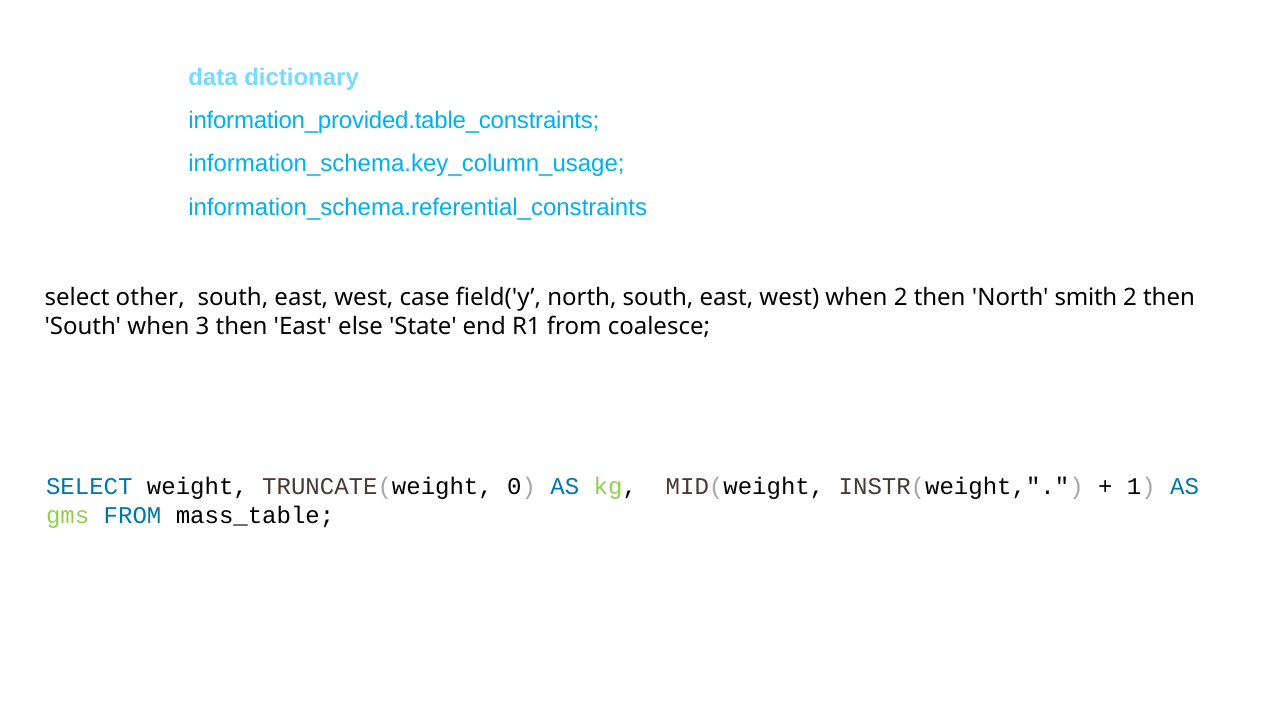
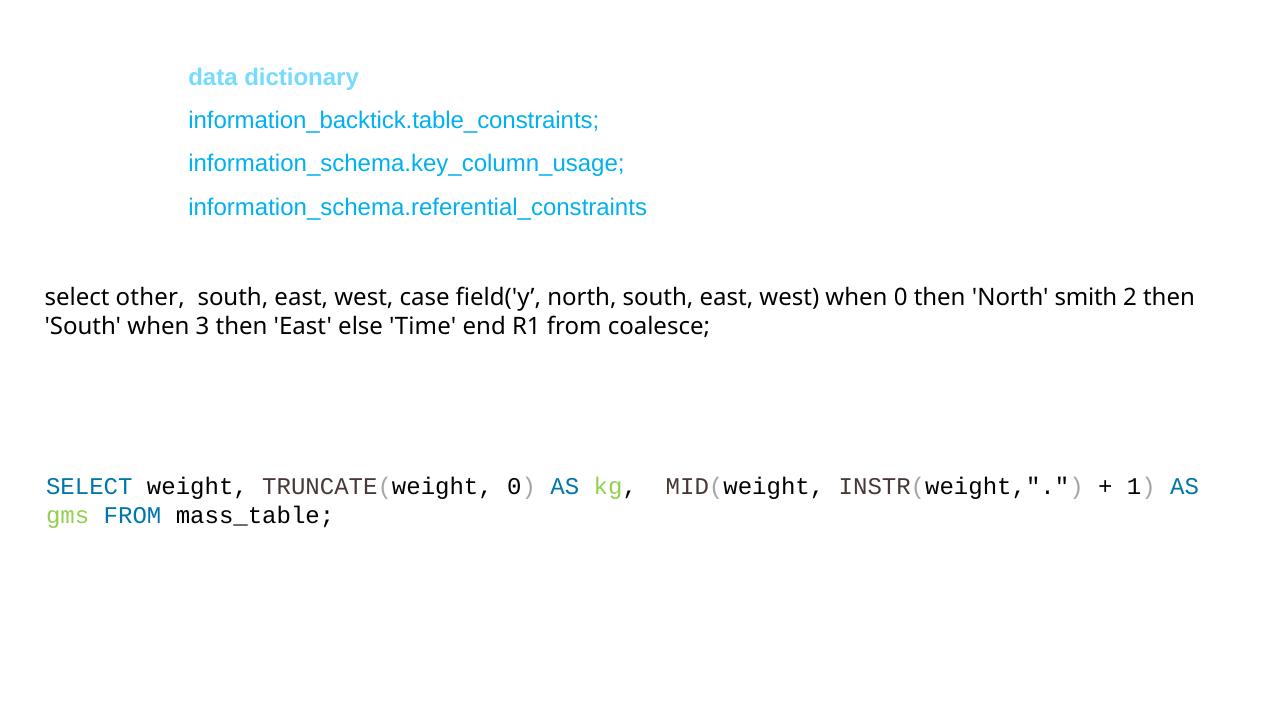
information_provided.table_constraints: information_provided.table_constraints -> information_backtick.table_constraints (394, 121)
when 2: 2 -> 0 (901, 298)
State: State -> Time (423, 327)
